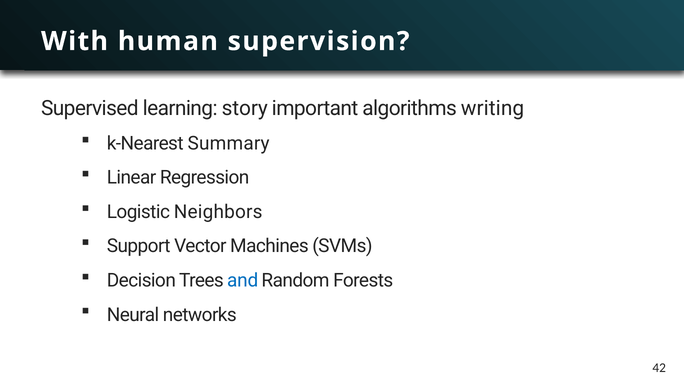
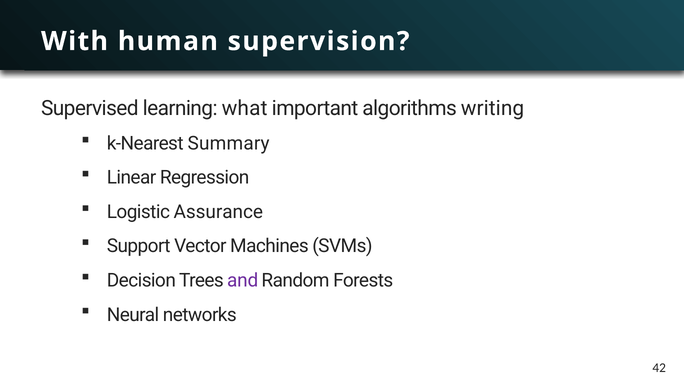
story: story -> what (245, 108)
Neighbors: Neighbors -> Assurance (218, 212)
and colour: blue -> purple (243, 280)
